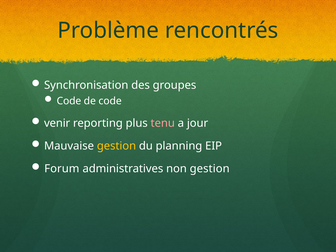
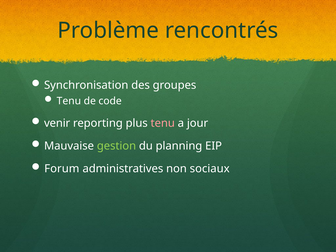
Code: Code -> Tenu (69, 101)
gestion colour: yellow -> light green (116, 146)
non gestion: gestion -> sociaux (210, 169)
